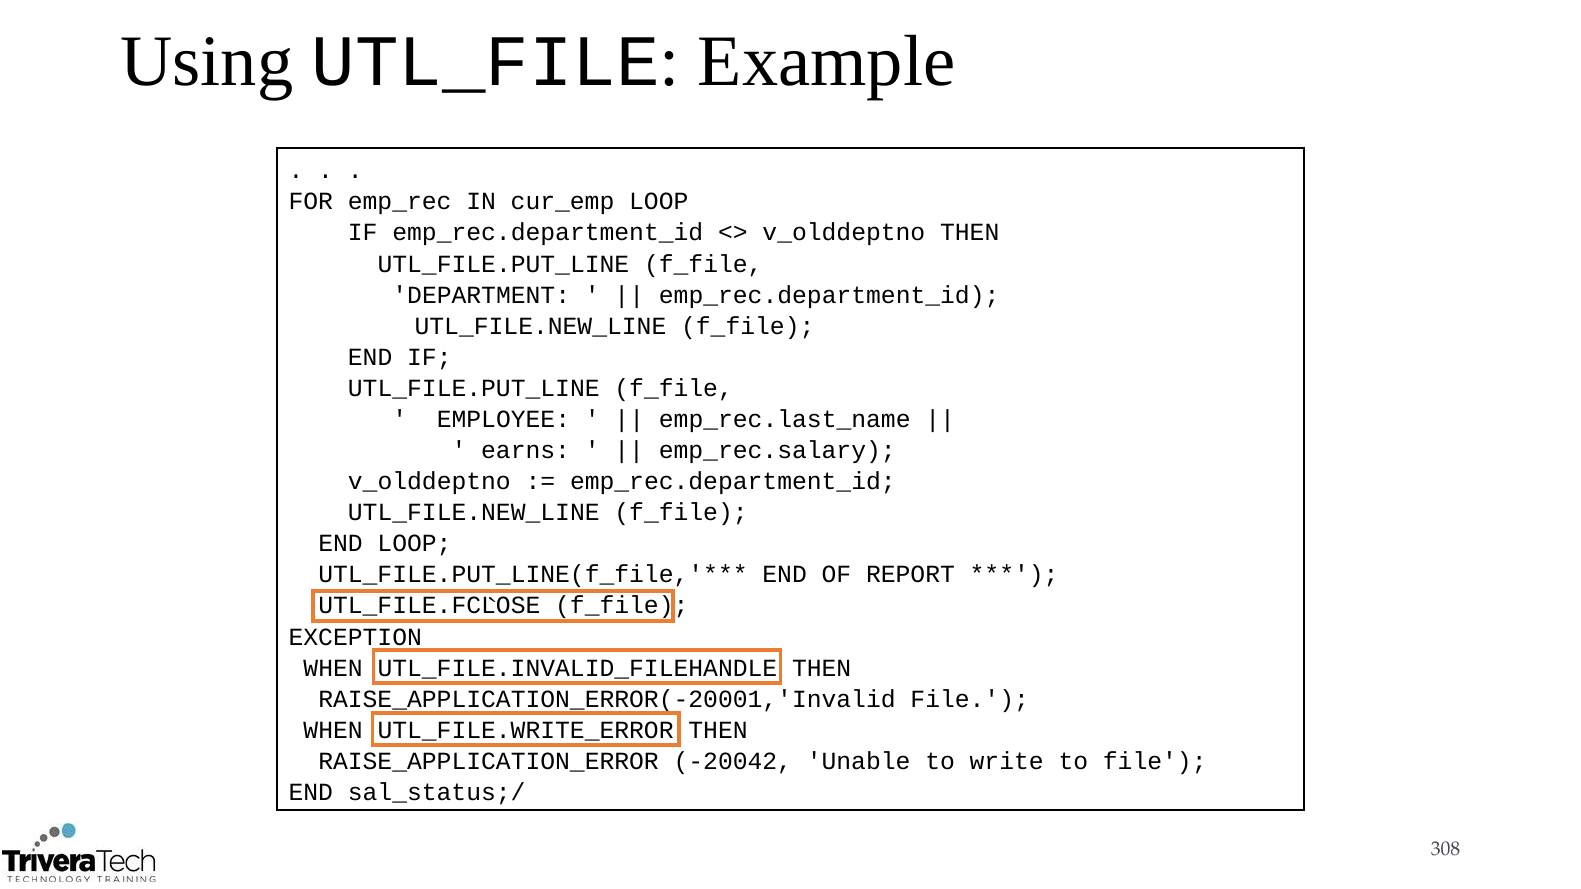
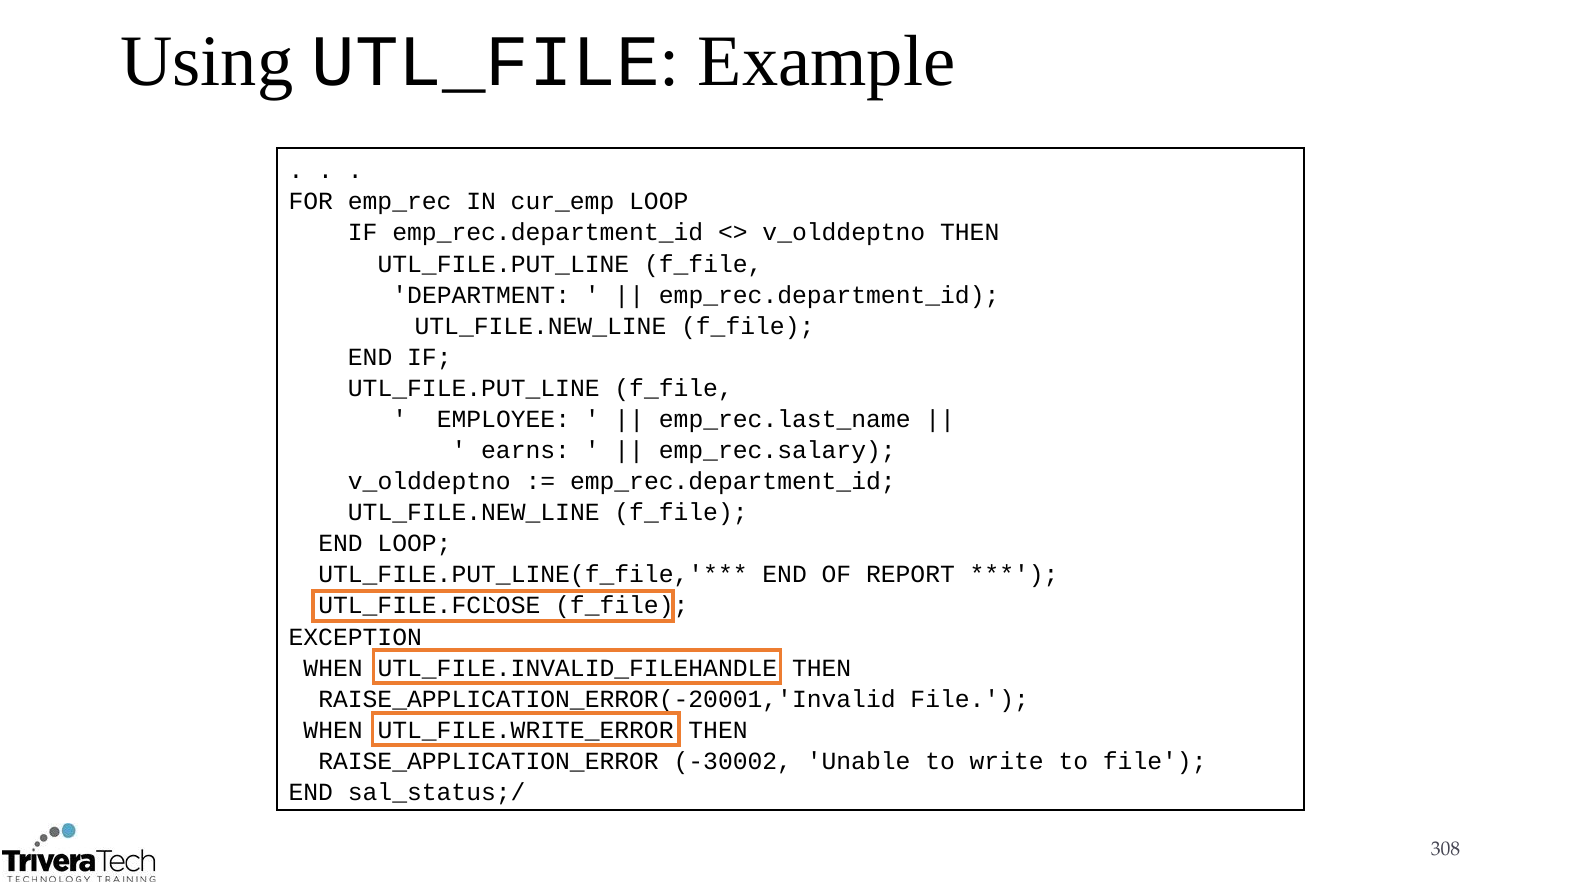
-20042: -20042 -> -30002 (733, 761)
